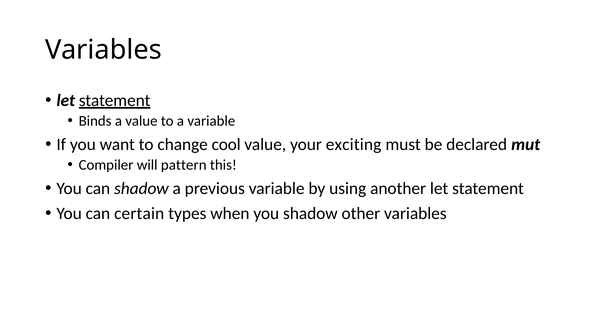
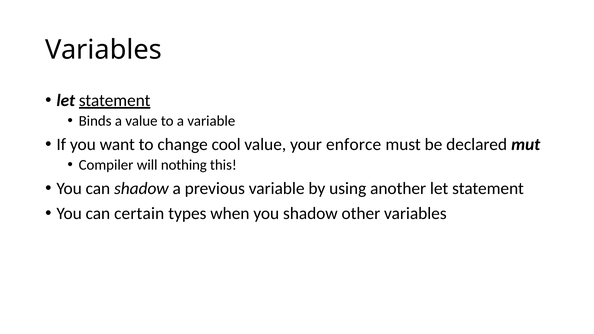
exciting: exciting -> enforce (354, 144)
pattern: pattern -> nothing (184, 165)
